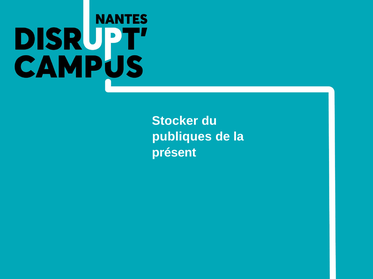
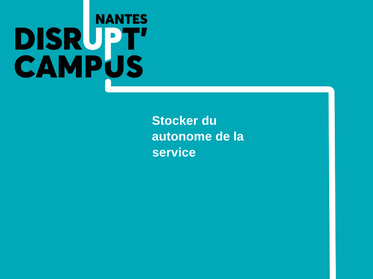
publiques: publiques -> autonome (182, 137)
présent: présent -> service (174, 153)
